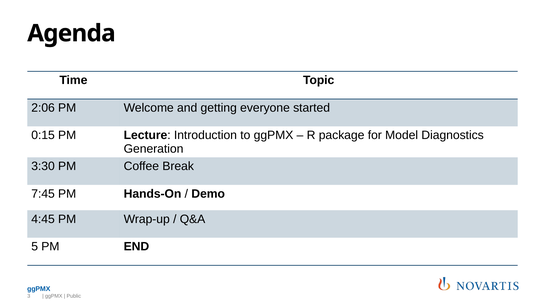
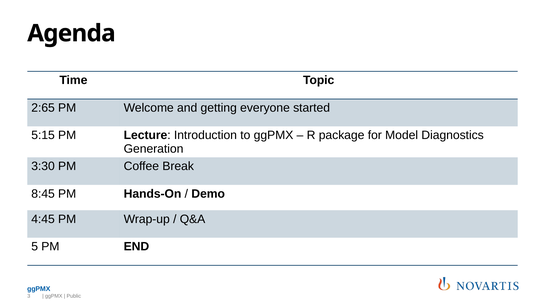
2:06: 2:06 -> 2:65 (43, 108)
0:15: 0:15 -> 5:15 (43, 136)
7:45: 7:45 -> 8:45 (43, 194)
